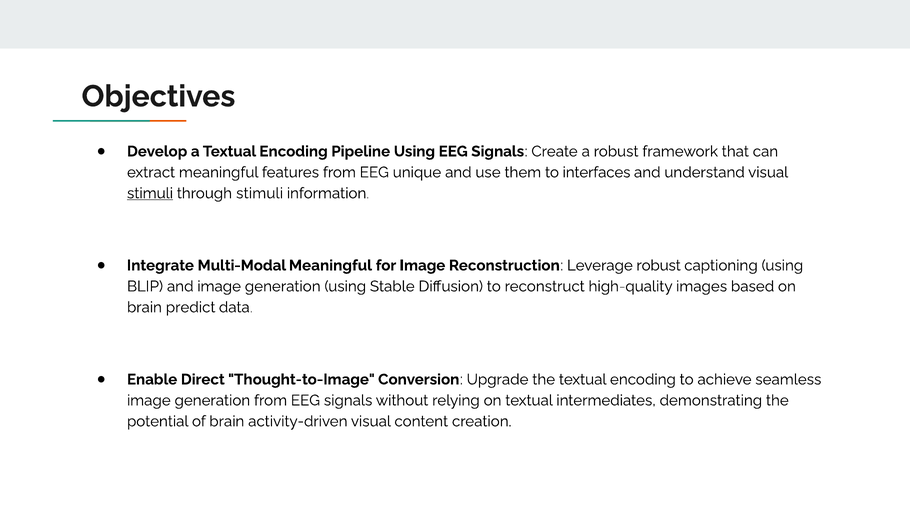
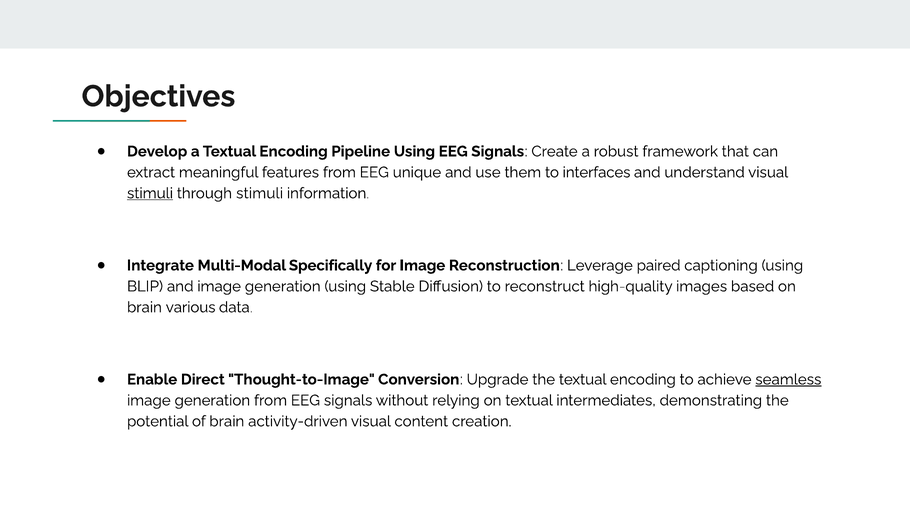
Multi-Modal Meaningful: Meaningful -> Specifically (331, 265)
Leverage robust: robust -> paired (659, 265)
predict: predict -> various (191, 307)
seamless underline: none -> present (788, 379)
